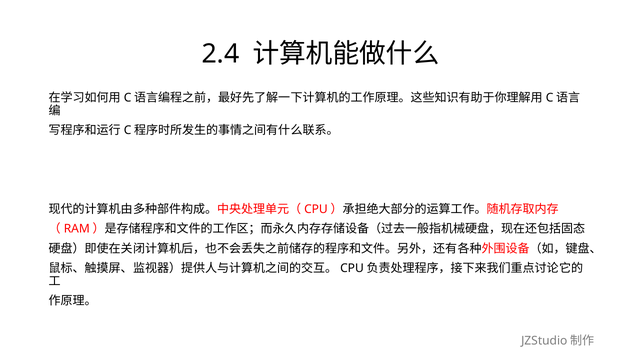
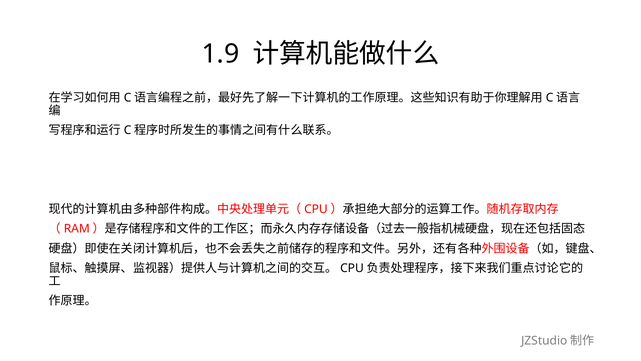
2.4: 2.4 -> 1.9 (220, 54)
